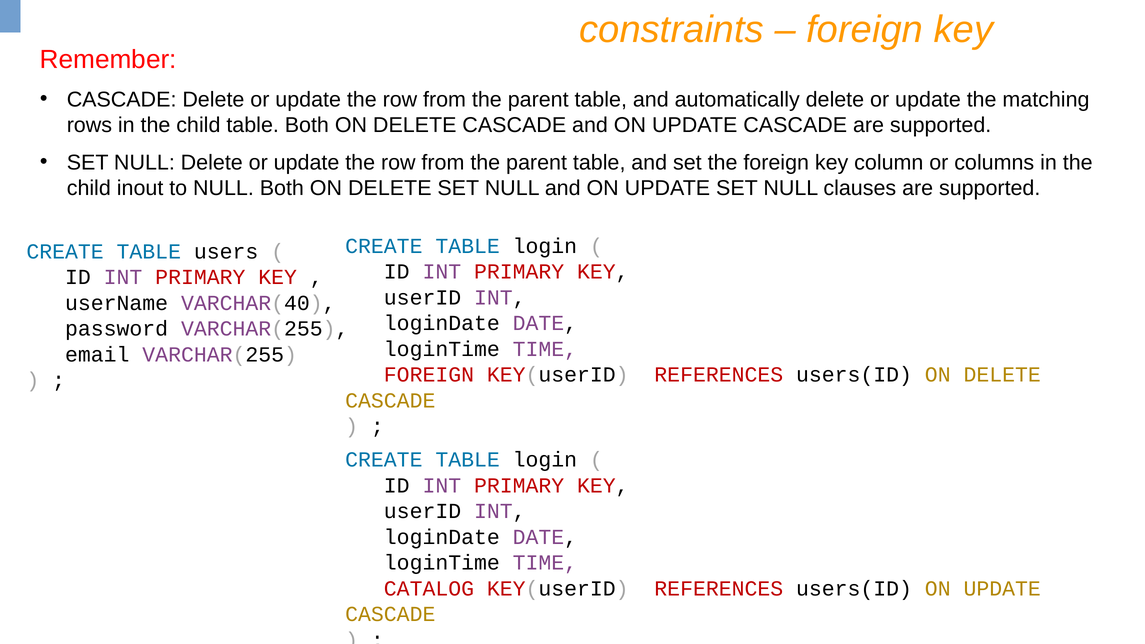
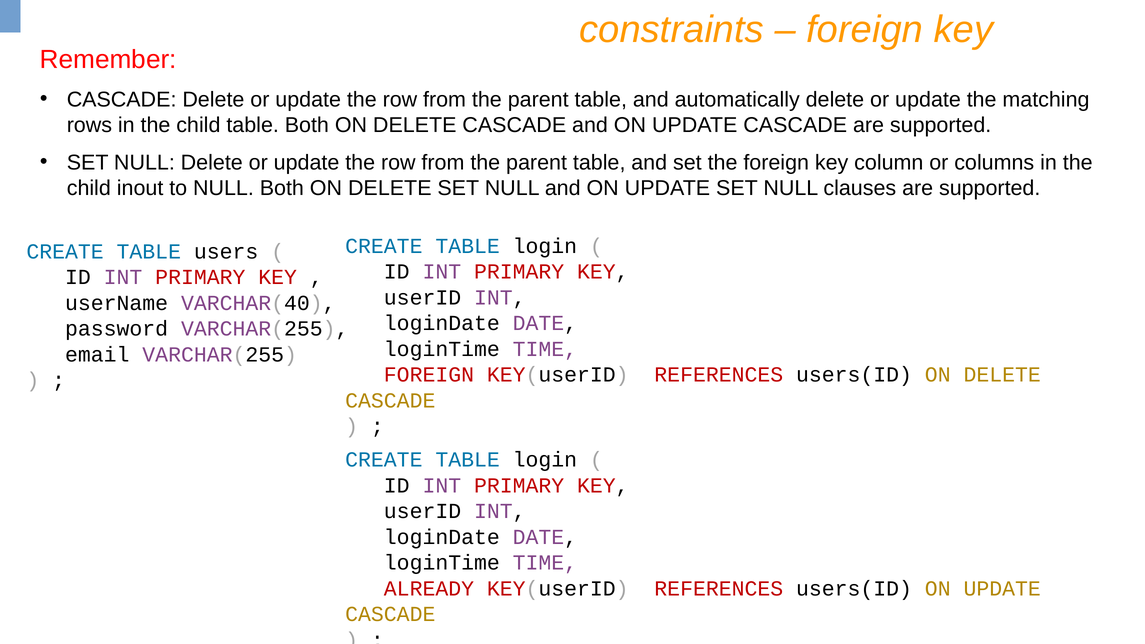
CATALOG: CATALOG -> ALREADY (429, 589)
